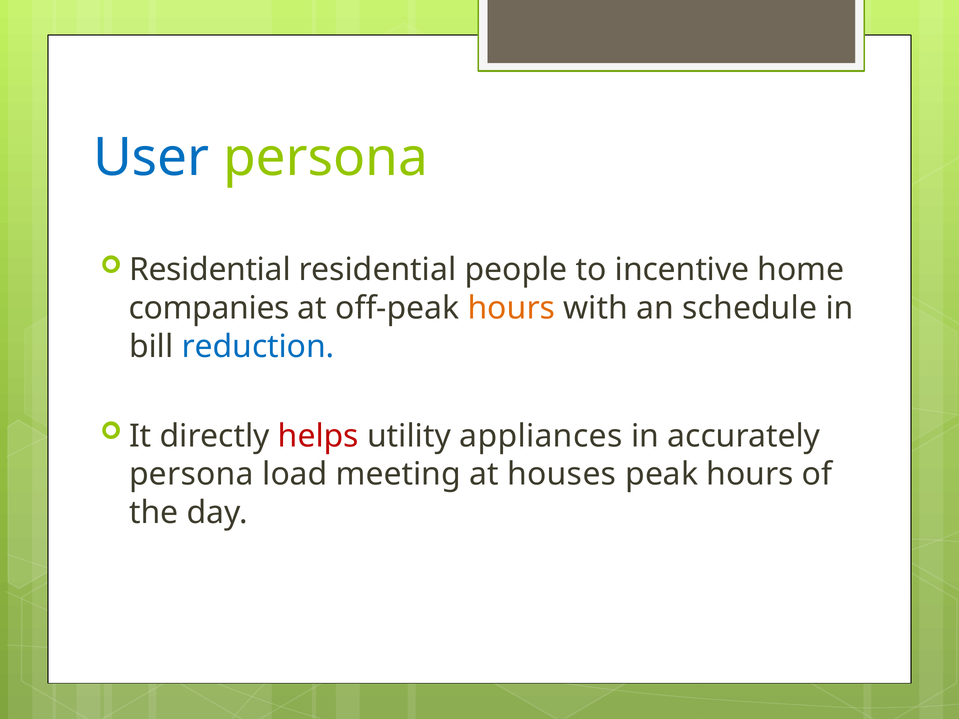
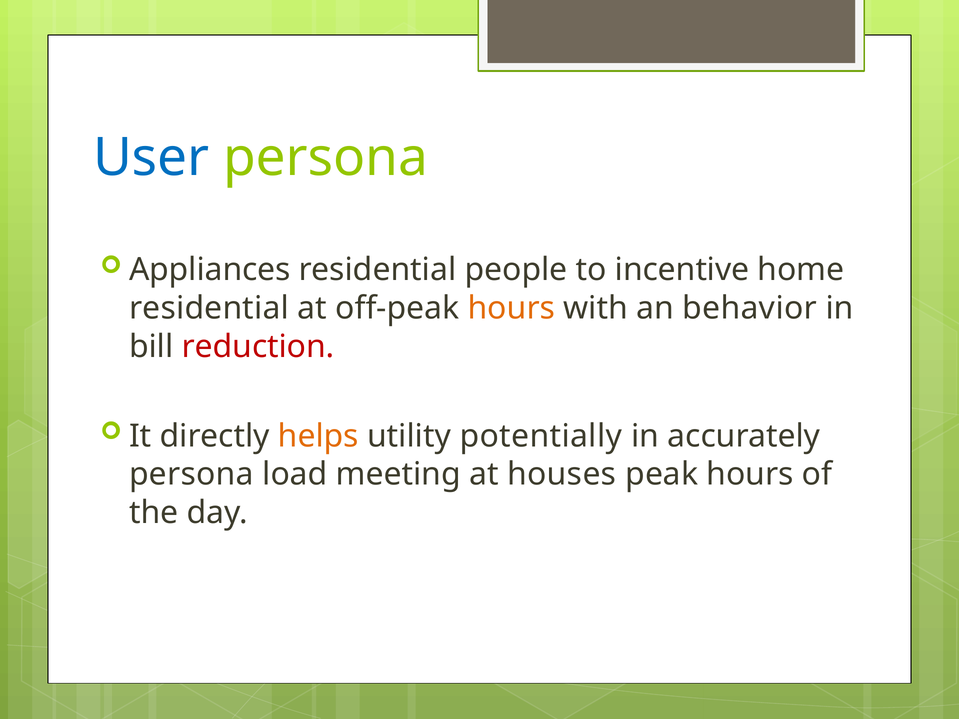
Residential: Residential -> Appliances (210, 270)
companies: companies -> residential (209, 308)
schedule: schedule -> behavior (750, 308)
reduction colour: blue -> red (258, 347)
helps colour: red -> orange (318, 436)
appliances: appliances -> potentially (541, 436)
